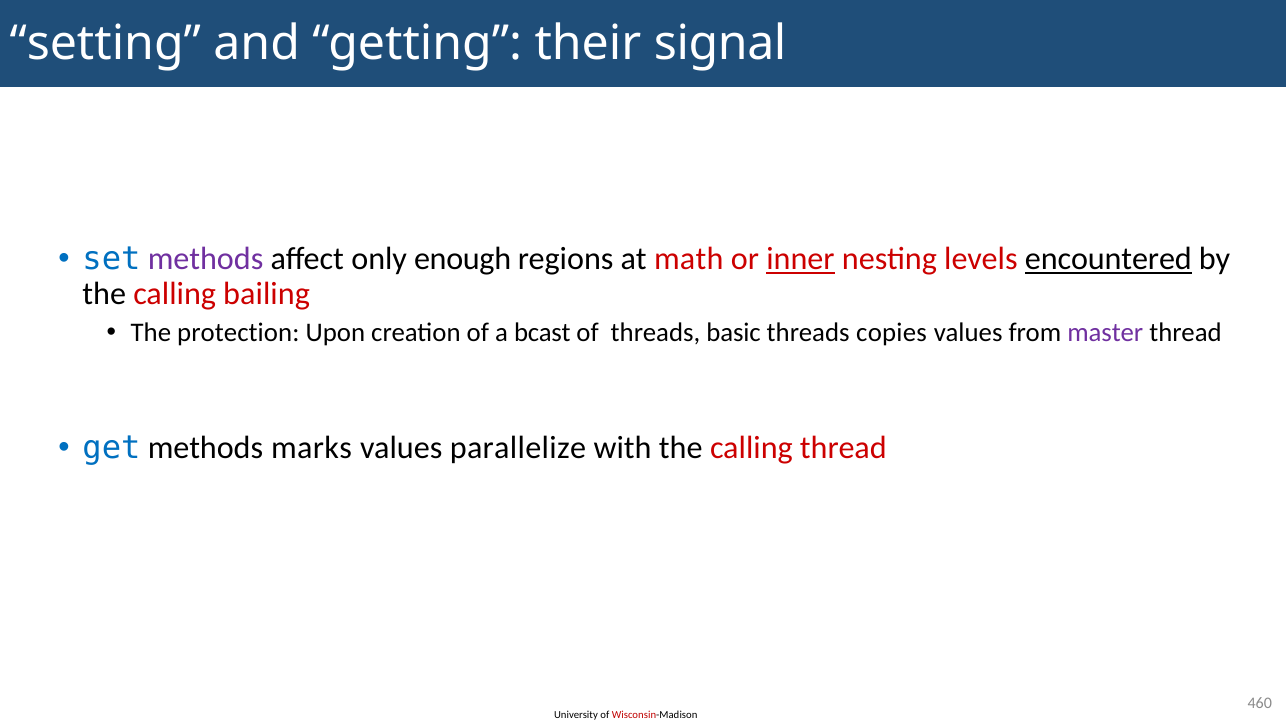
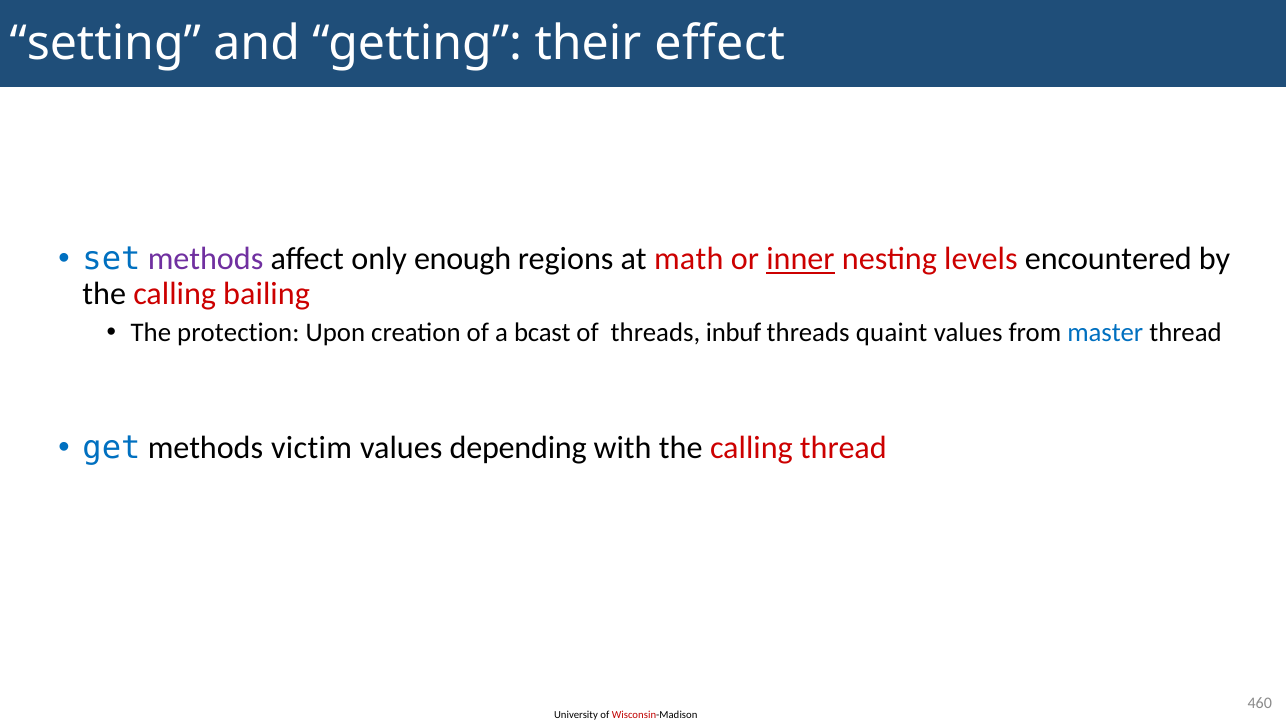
signal: signal -> effect (720, 43)
encountered underline: present -> none (1108, 259)
basic: basic -> inbuf (734, 332)
copies: copies -> quaint (892, 332)
master colour: purple -> blue (1105, 332)
marks: marks -> victim (312, 447)
parallelize: parallelize -> depending (518, 447)
